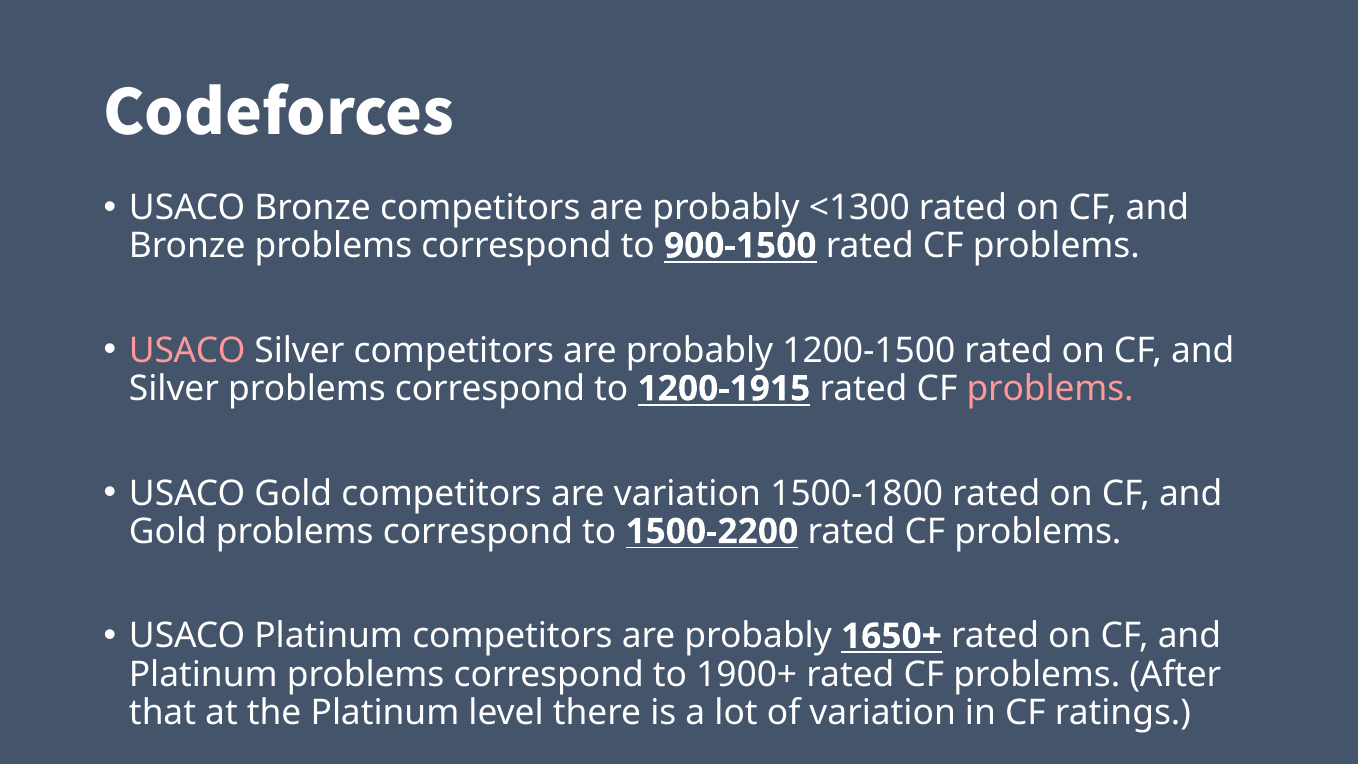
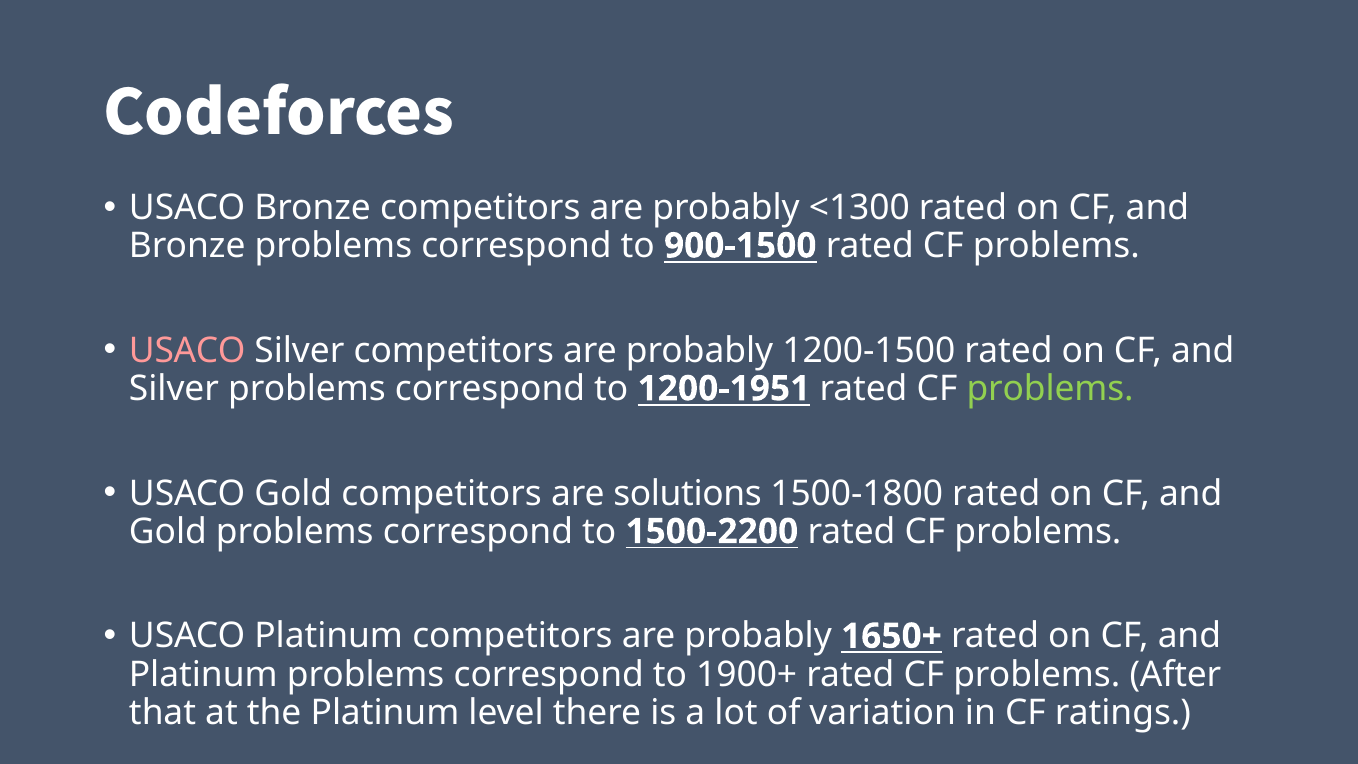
1200-1915: 1200-1915 -> 1200-1951 (724, 389)
problems colour: pink -> light green (1050, 389)
are variation: variation -> solutions (688, 493)
